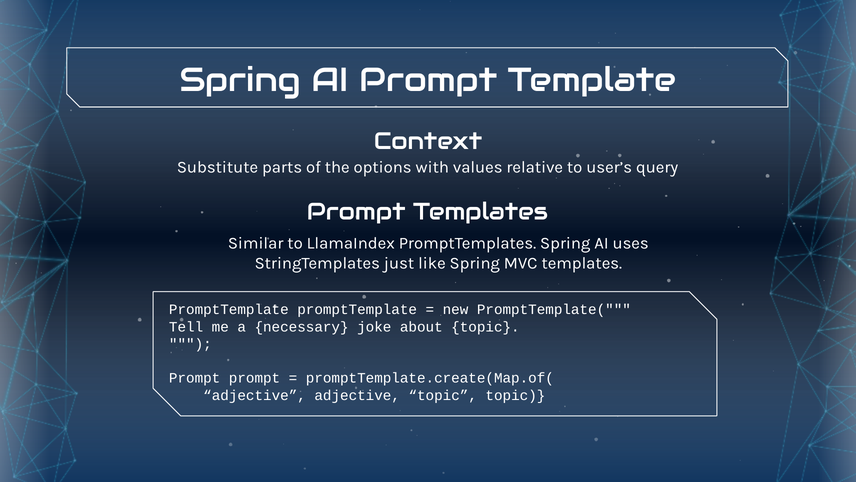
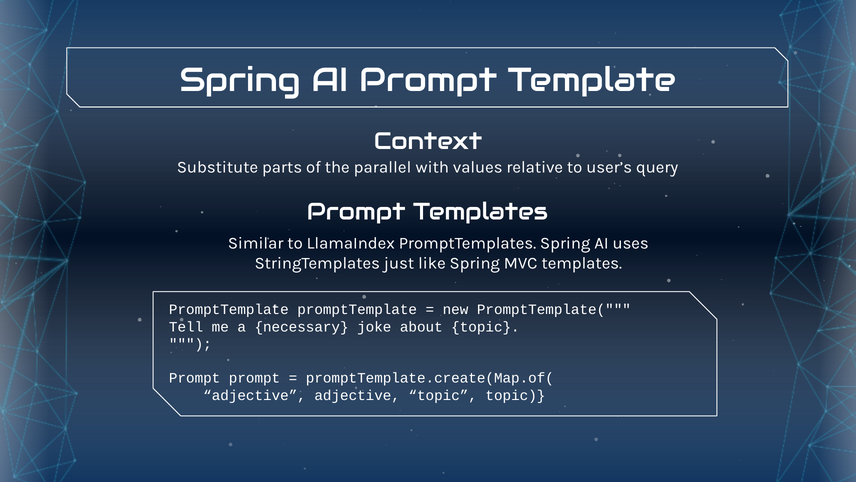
options: options -> parallel (382, 167)
